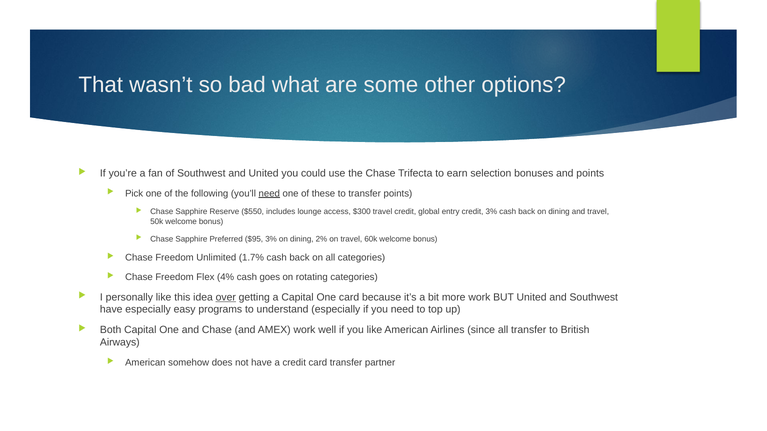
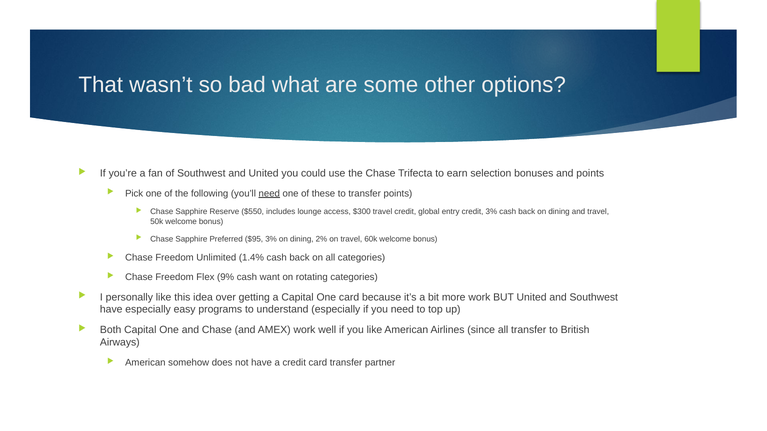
1.7%: 1.7% -> 1.4% (251, 258)
4%: 4% -> 9% (226, 277)
goes: goes -> want (270, 277)
over underline: present -> none (226, 297)
